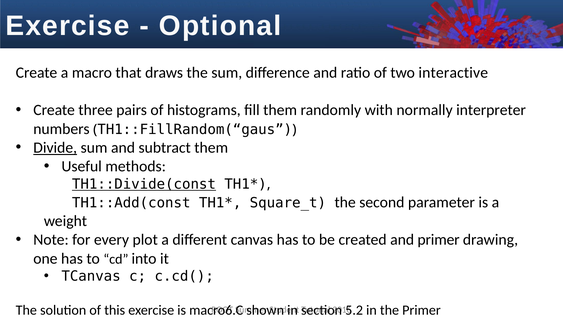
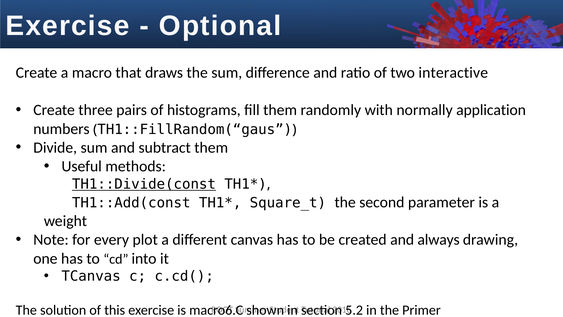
interpreter: interpreter -> application (491, 110)
Divide underline: present -> none (55, 148)
and primer: primer -> always (439, 240)
